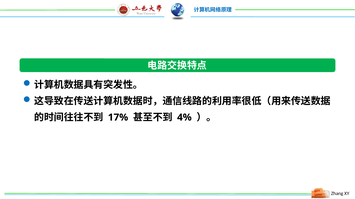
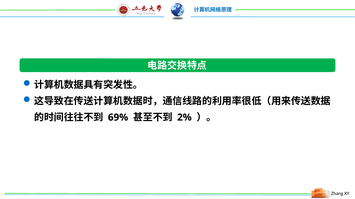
17%: 17% -> 69% (118, 118)
4%: 4% -> 2% (184, 118)
